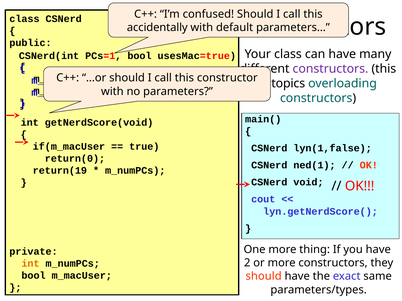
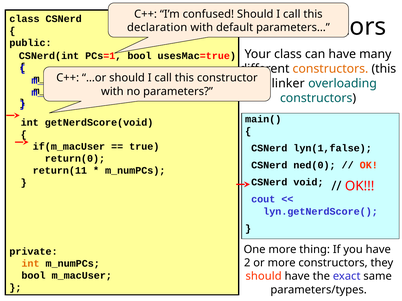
accidentally: accidentally -> declaration (157, 27)
constructors colour: purple -> orange (330, 69)
topics: topics -> linker (288, 84)
ned(1: ned(1 -> ned(0 (315, 165)
return(19: return(19 -> return(11 (60, 171)
